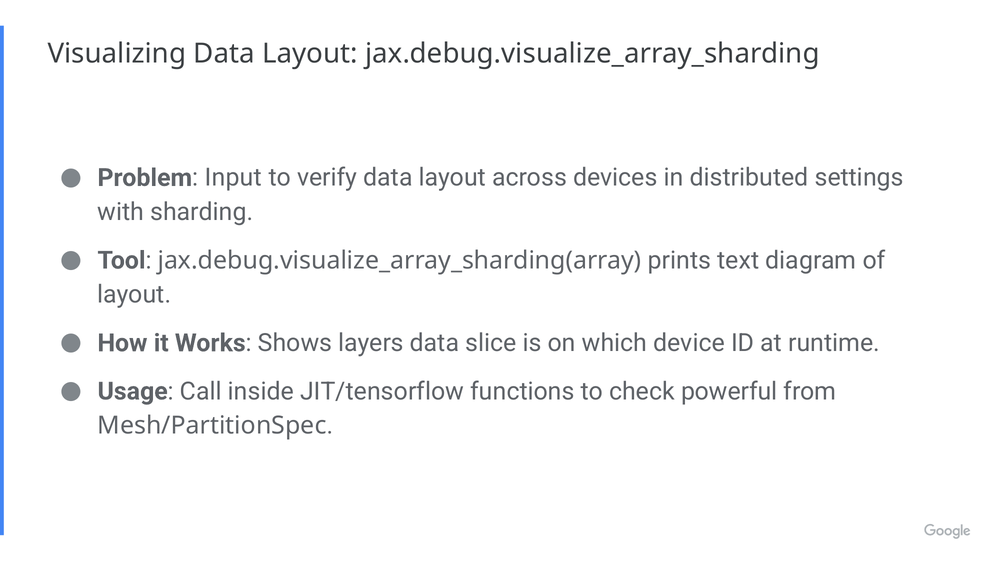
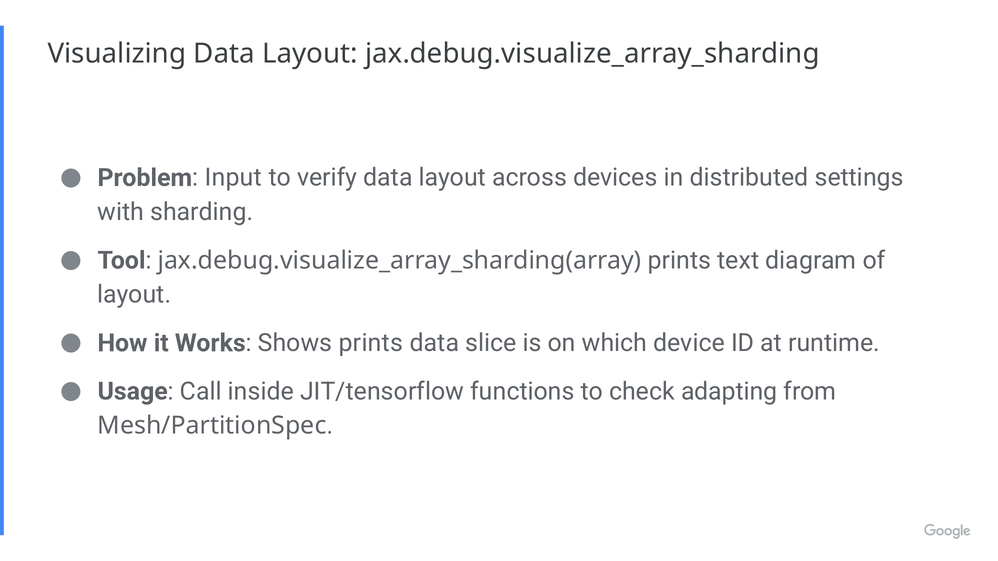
Shows layers: layers -> prints (371, 343)
powerful: powerful -> adapting (729, 392)
